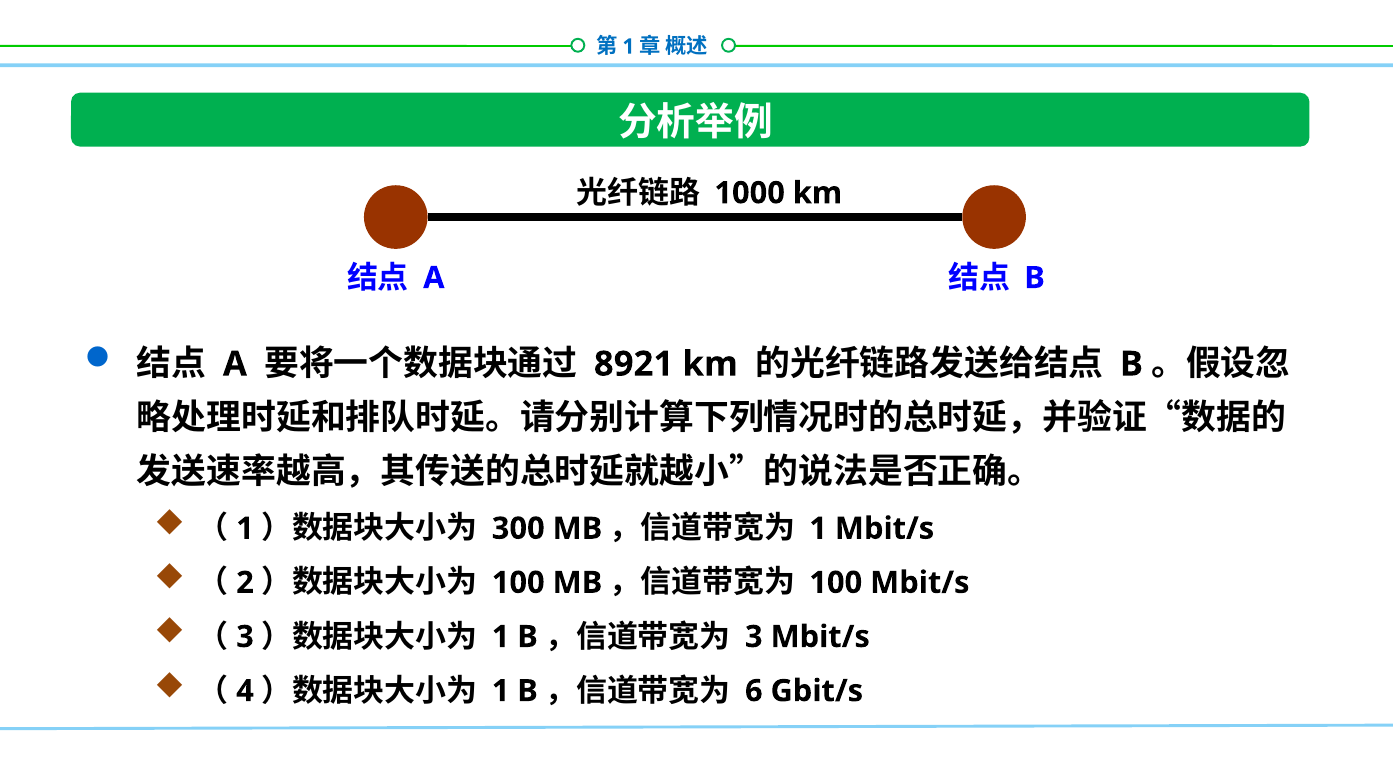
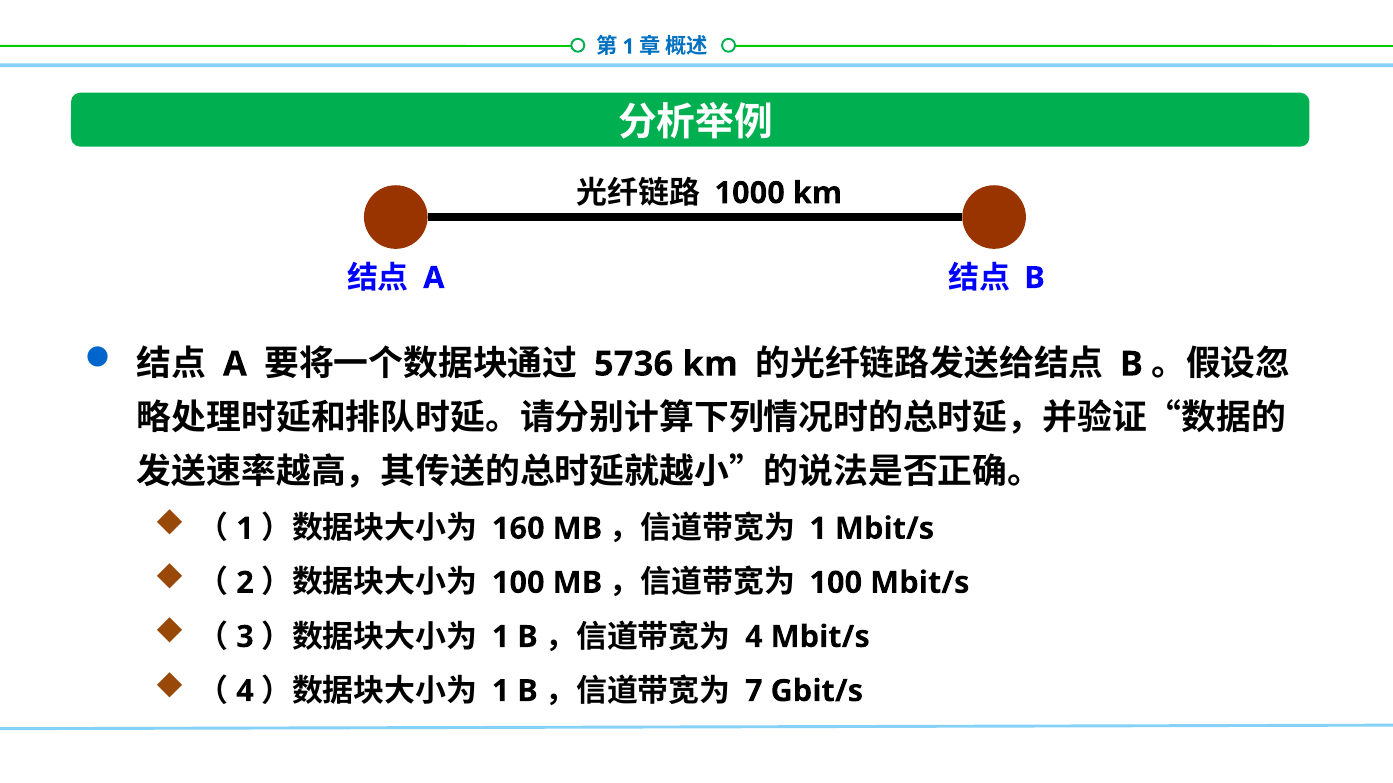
8921: 8921 -> 5736 (634, 364)
300: 300 -> 160 (518, 529)
3: 3 -> 4 (754, 637)
6: 6 -> 7 (754, 692)
